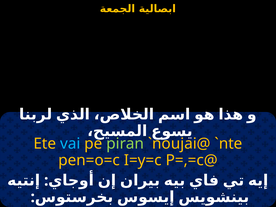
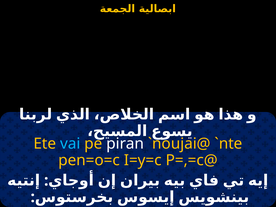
piran colour: light green -> white (125, 144)
